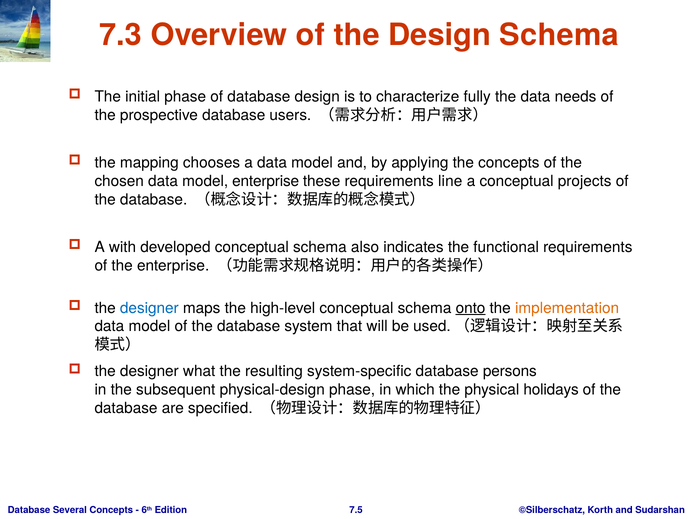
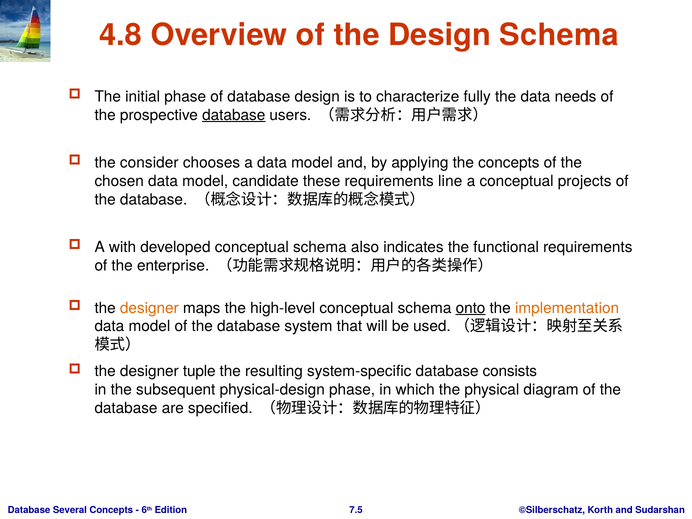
7.3: 7.3 -> 4.8 (121, 35)
database underline: none -> present (234, 115)
mapping: mapping -> consider (149, 163)
model enterprise: enterprise -> candidate (266, 181)
designer colour: blue -> orange (149, 308)
what: what -> tuple (199, 371)
persons: persons -> consists (510, 371)
holidays: holidays -> diagram (551, 390)
